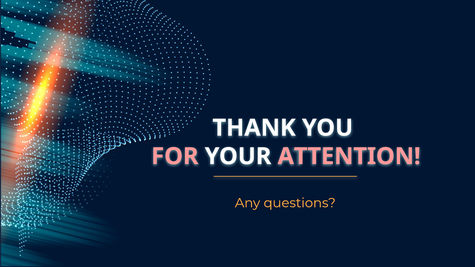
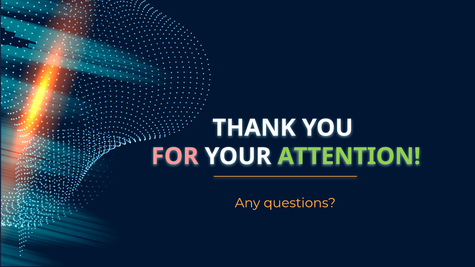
ATTENTION colour: pink -> light green (349, 156)
